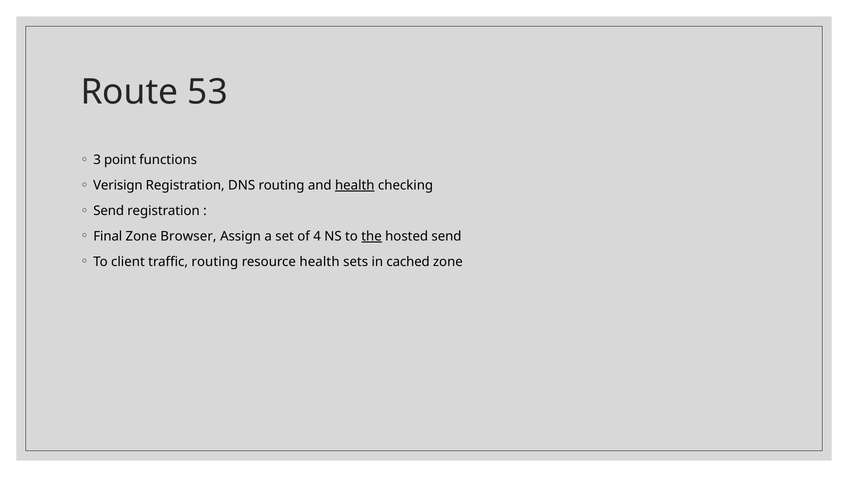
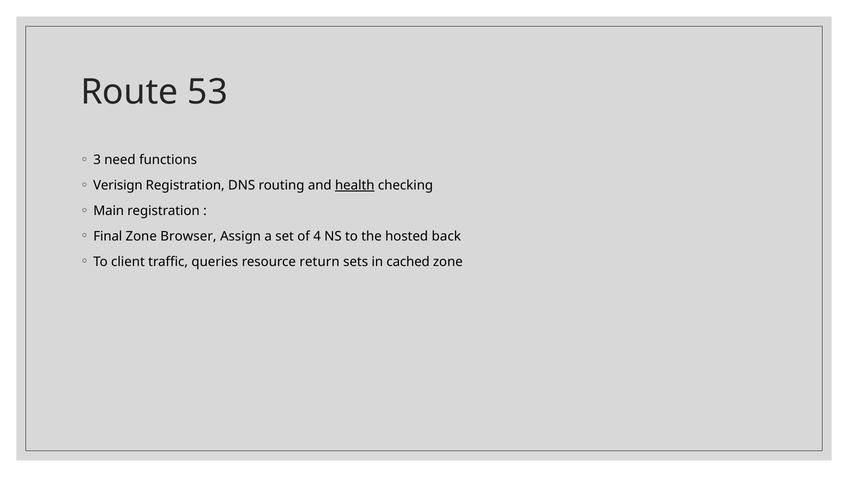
point: point -> need (120, 160)
Send: Send -> Main (109, 211)
the underline: present -> none (372, 236)
hosted send: send -> back (446, 236)
traffic routing: routing -> queries (215, 262)
resource health: health -> return (320, 262)
